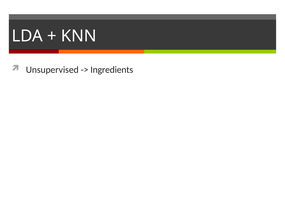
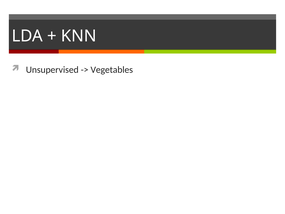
Ingredients: Ingredients -> Vegetables (112, 70)
